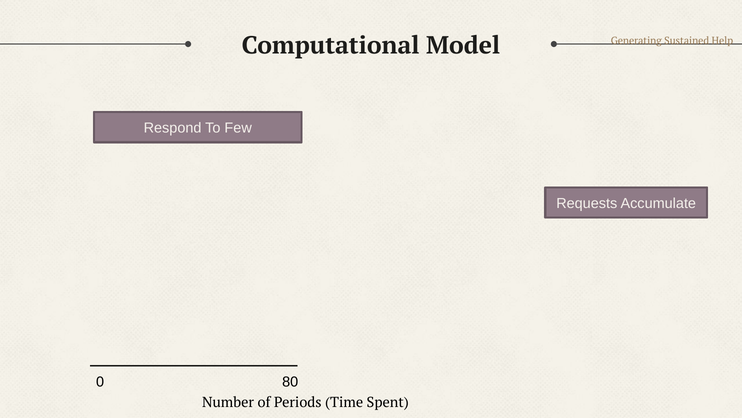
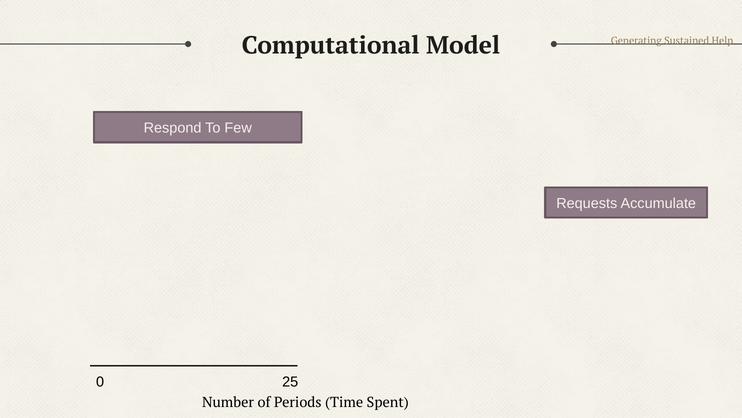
80: 80 -> 25 (290, 381)
